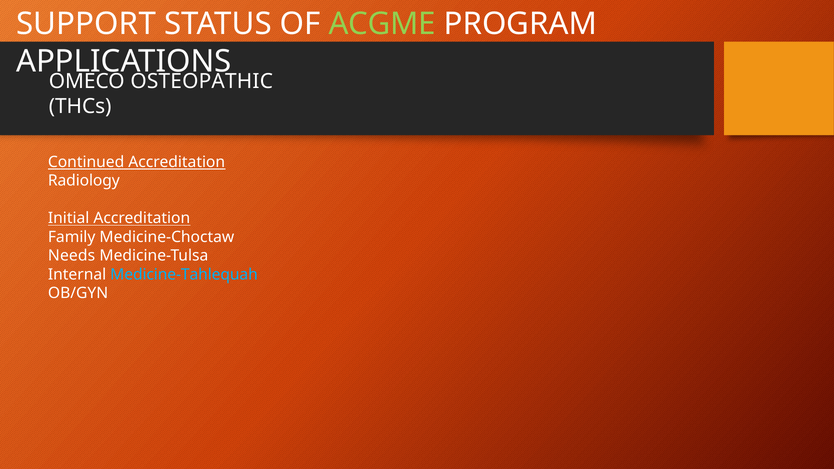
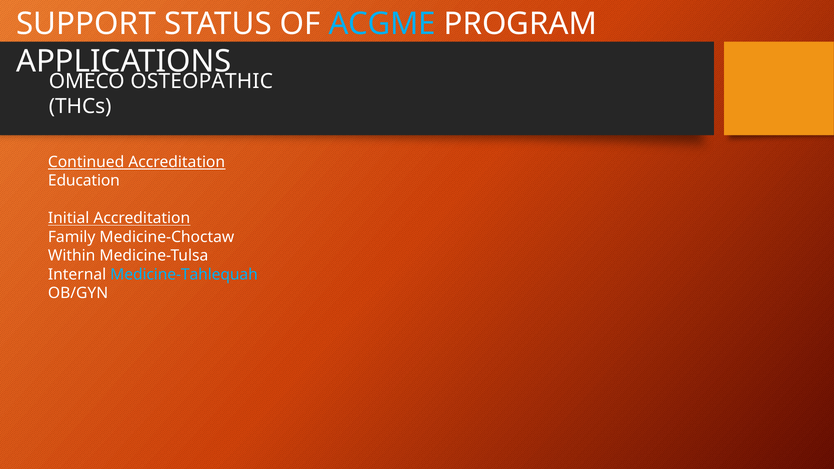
ACGME colour: light green -> light blue (382, 24)
Radiology: Radiology -> Education (84, 181)
Needs: Needs -> Within (72, 256)
